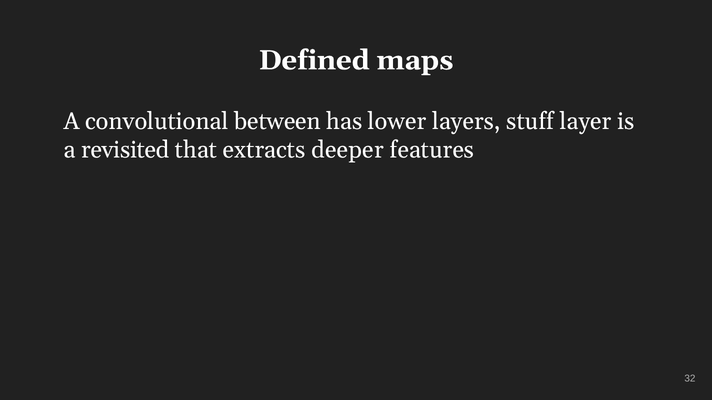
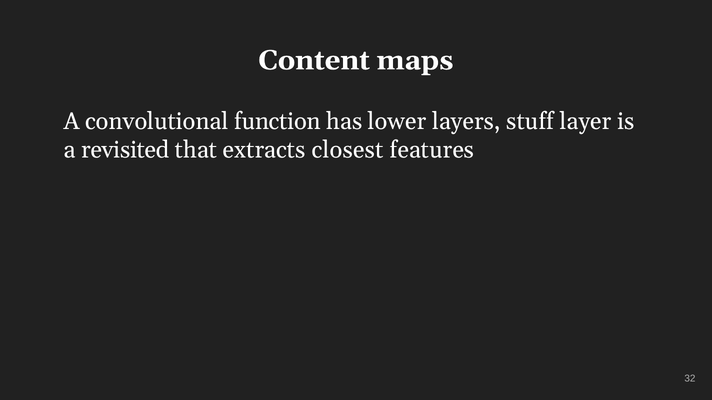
Defined: Defined -> Content (314, 60)
between: between -> function (277, 122)
deeper: deeper -> closest (348, 150)
